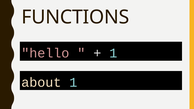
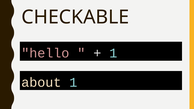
FUNCTIONS: FUNCTIONS -> CHECKABLE (75, 17)
